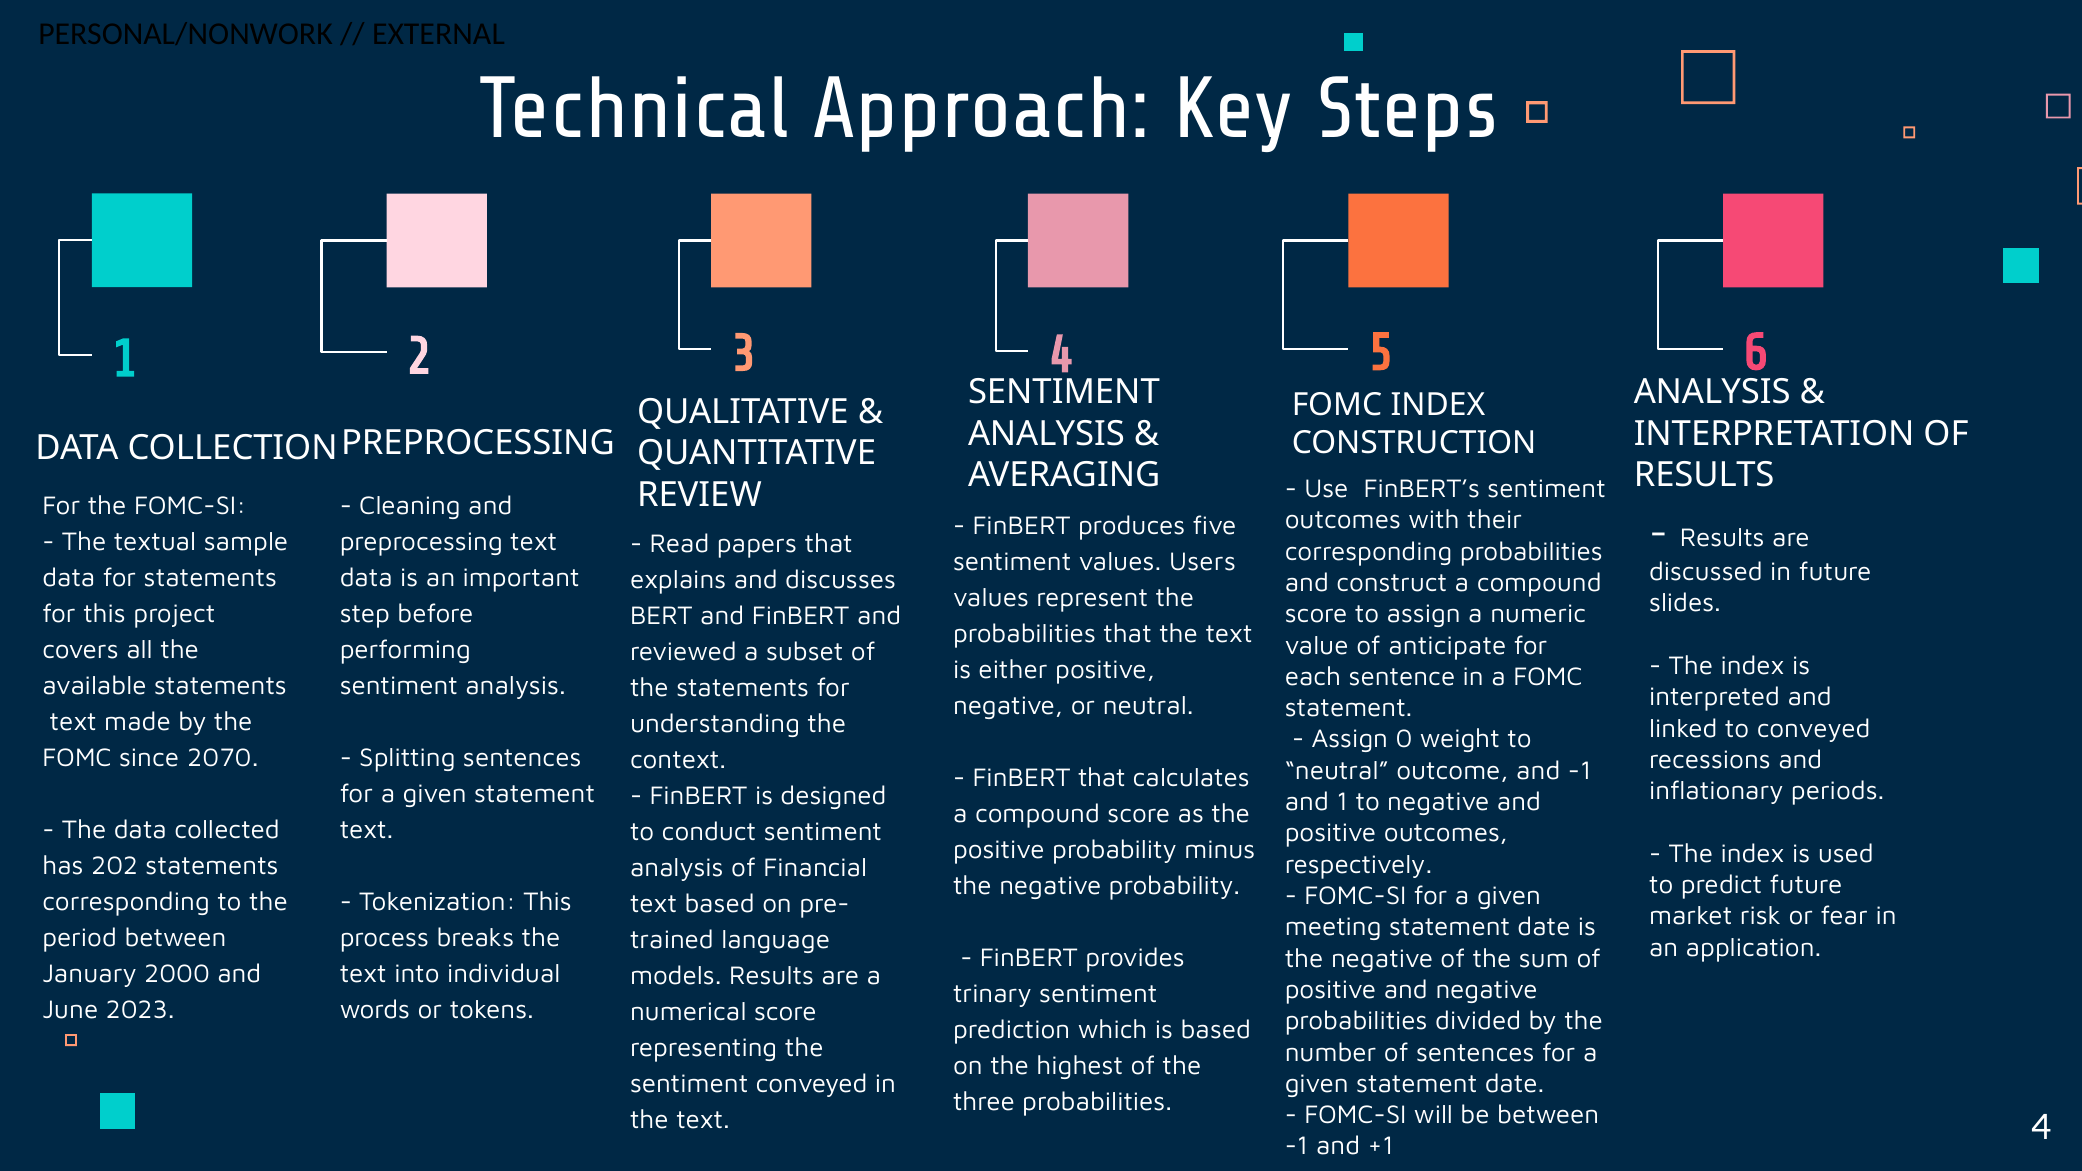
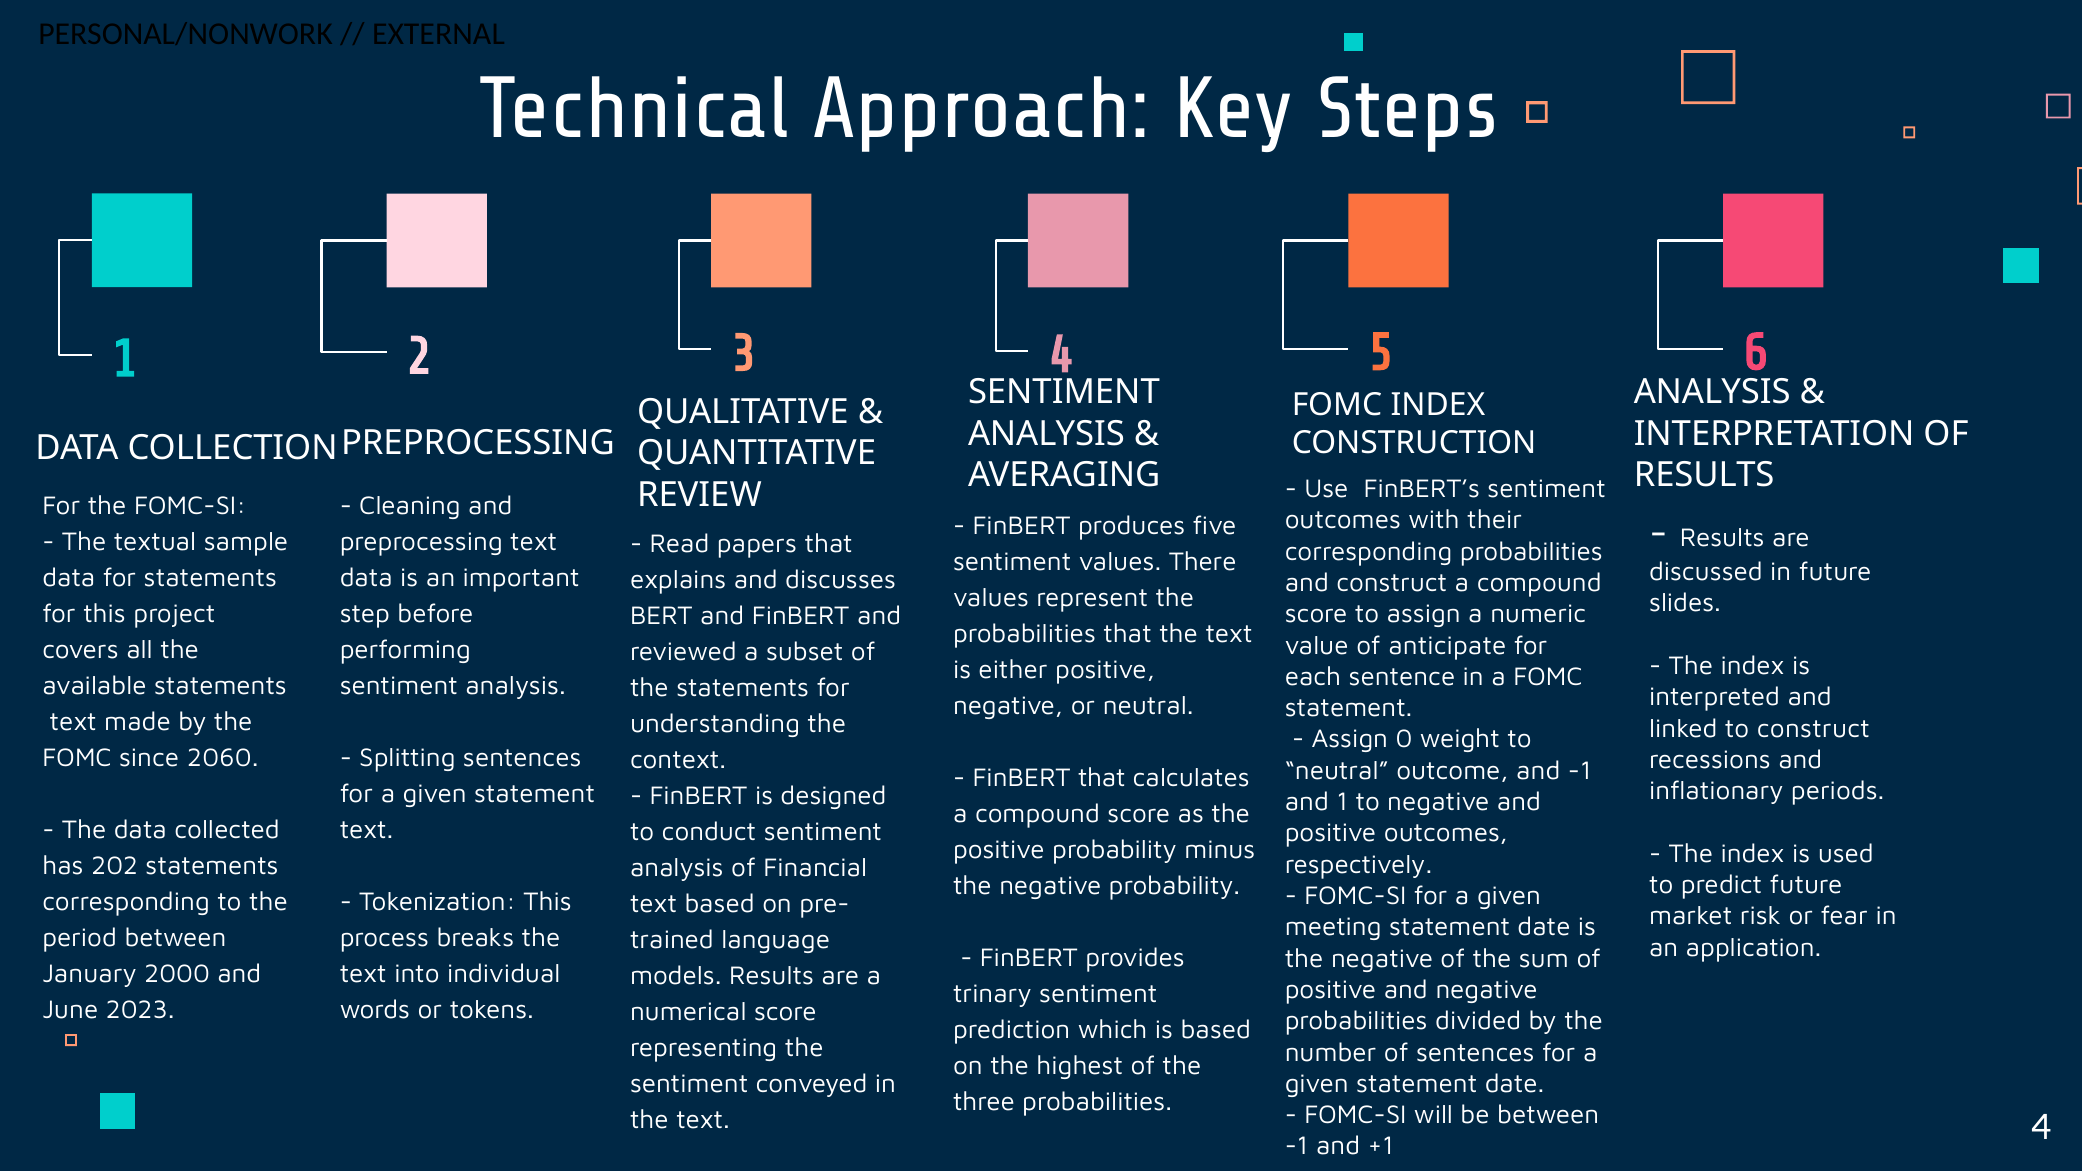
Users: Users -> There (1203, 562)
to conveyed: conveyed -> construct (1813, 729)
2070: 2070 -> 2060 (223, 758)
